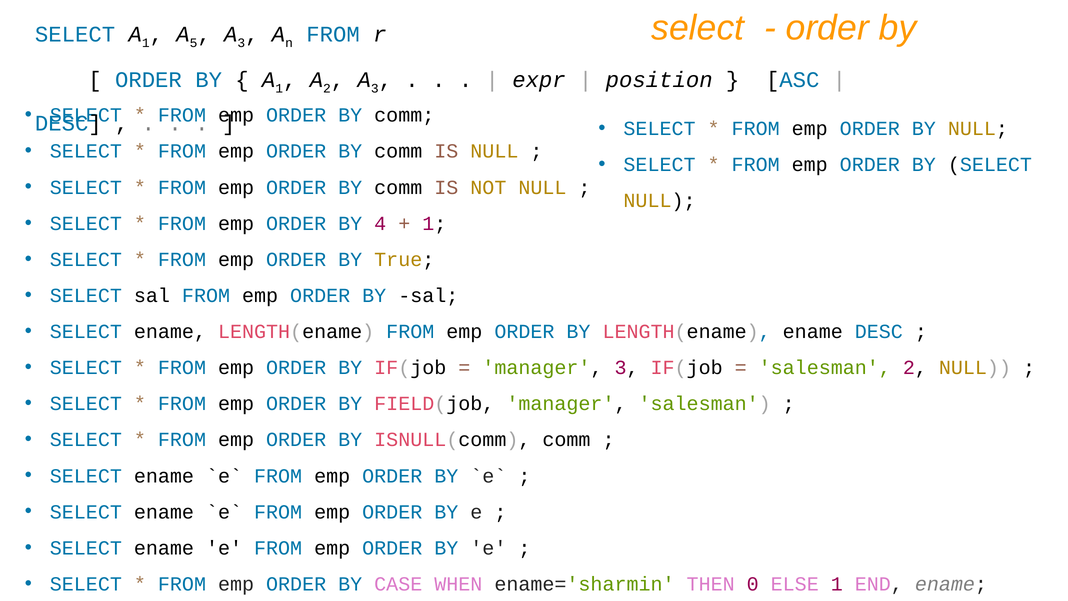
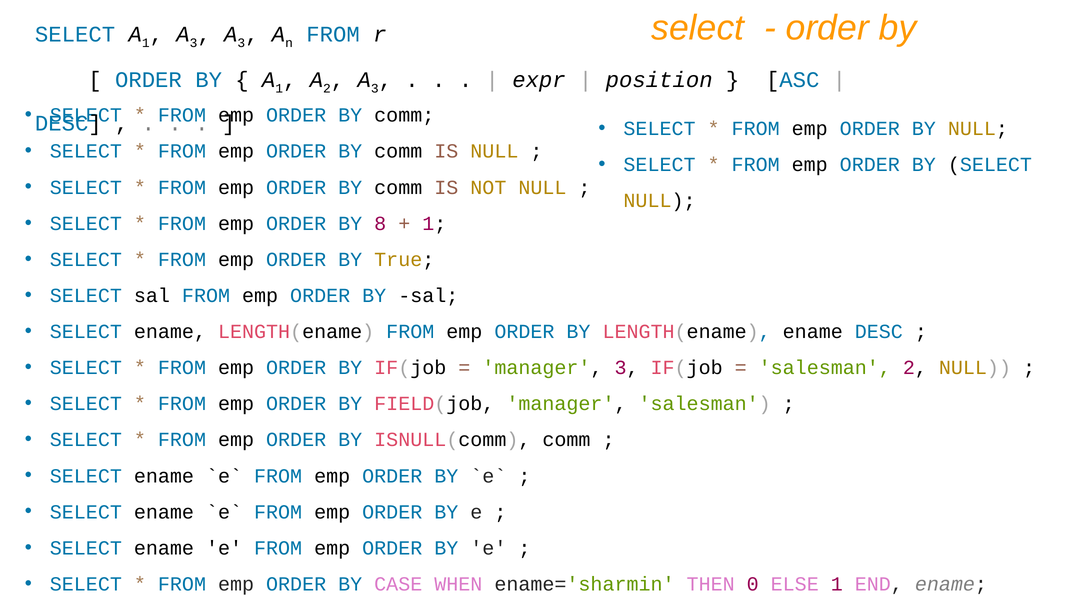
5: 5 -> 3 (194, 43)
4: 4 -> 8 (380, 223)
